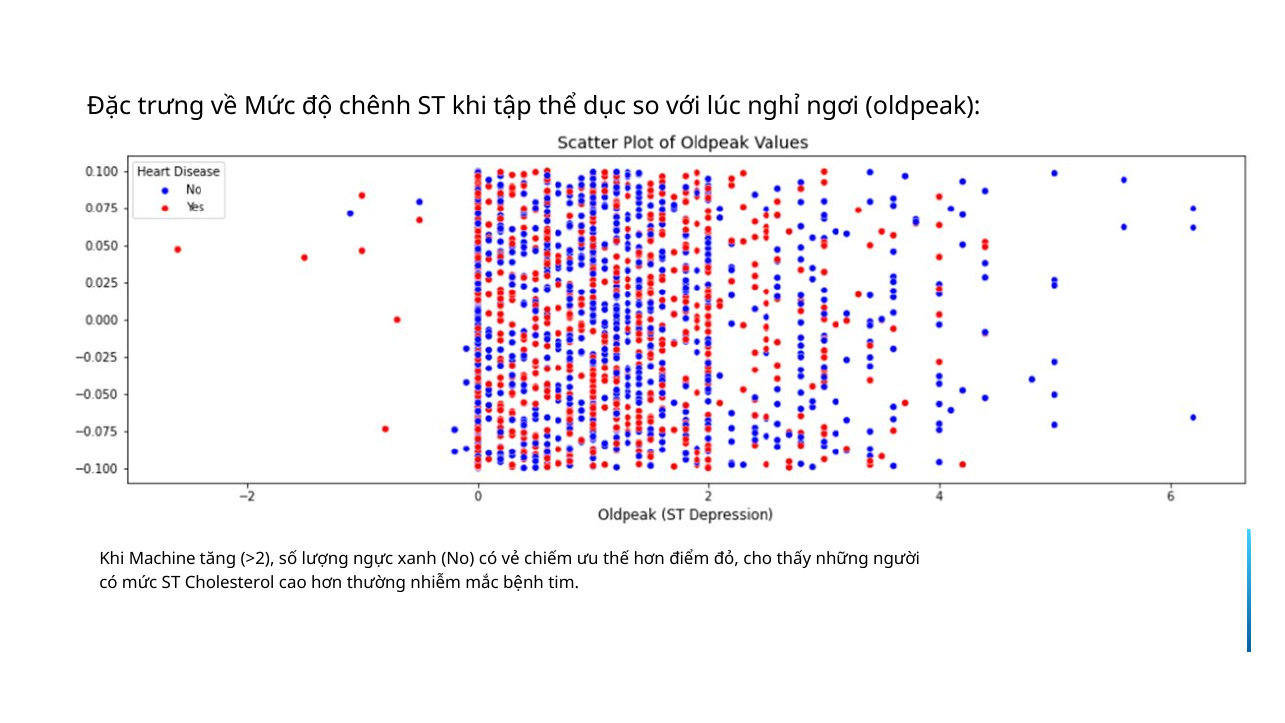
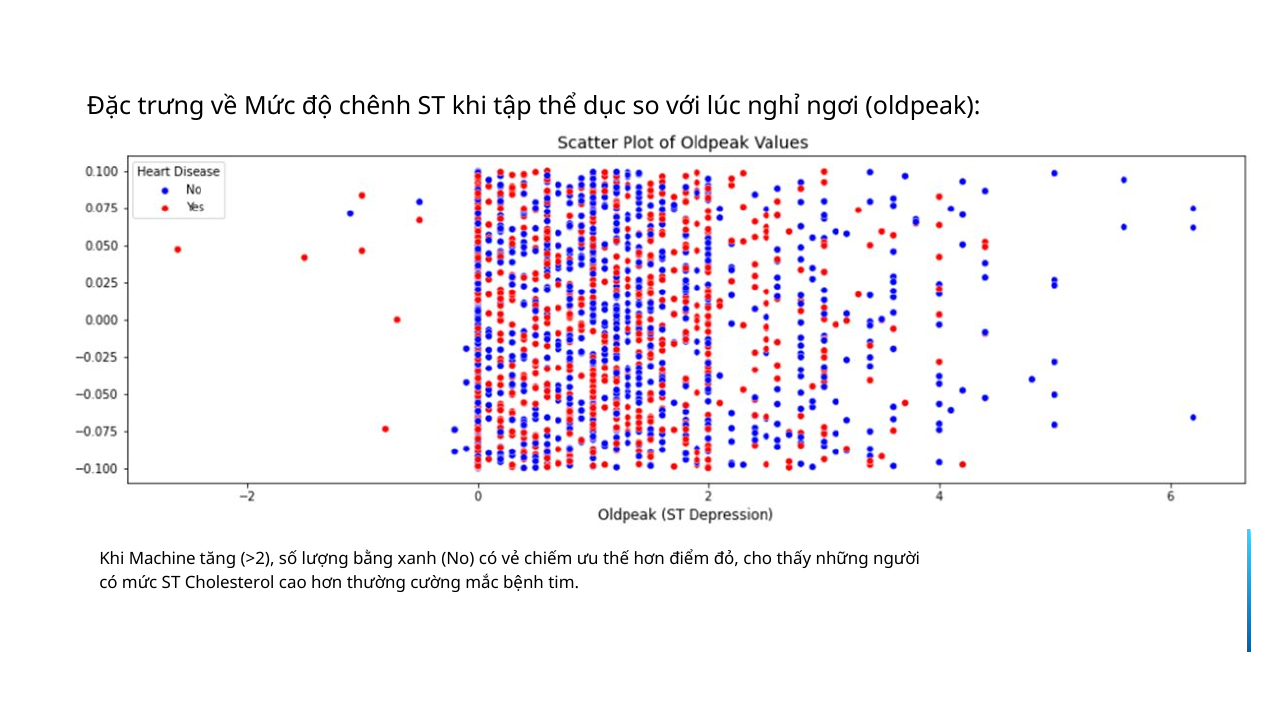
ngực: ngực -> bằng (373, 559)
nhiễm: nhiễm -> cường (436, 582)
